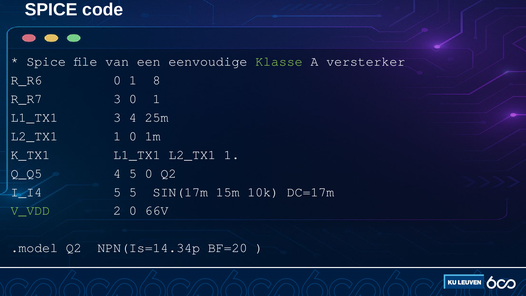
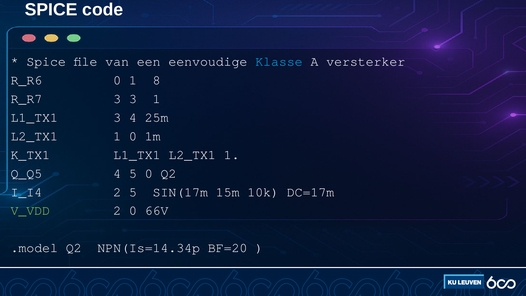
Klasse colour: light green -> light blue (279, 61)
3 0: 0 -> 3 (133, 99)
I_I4 5: 5 -> 2 (117, 192)
